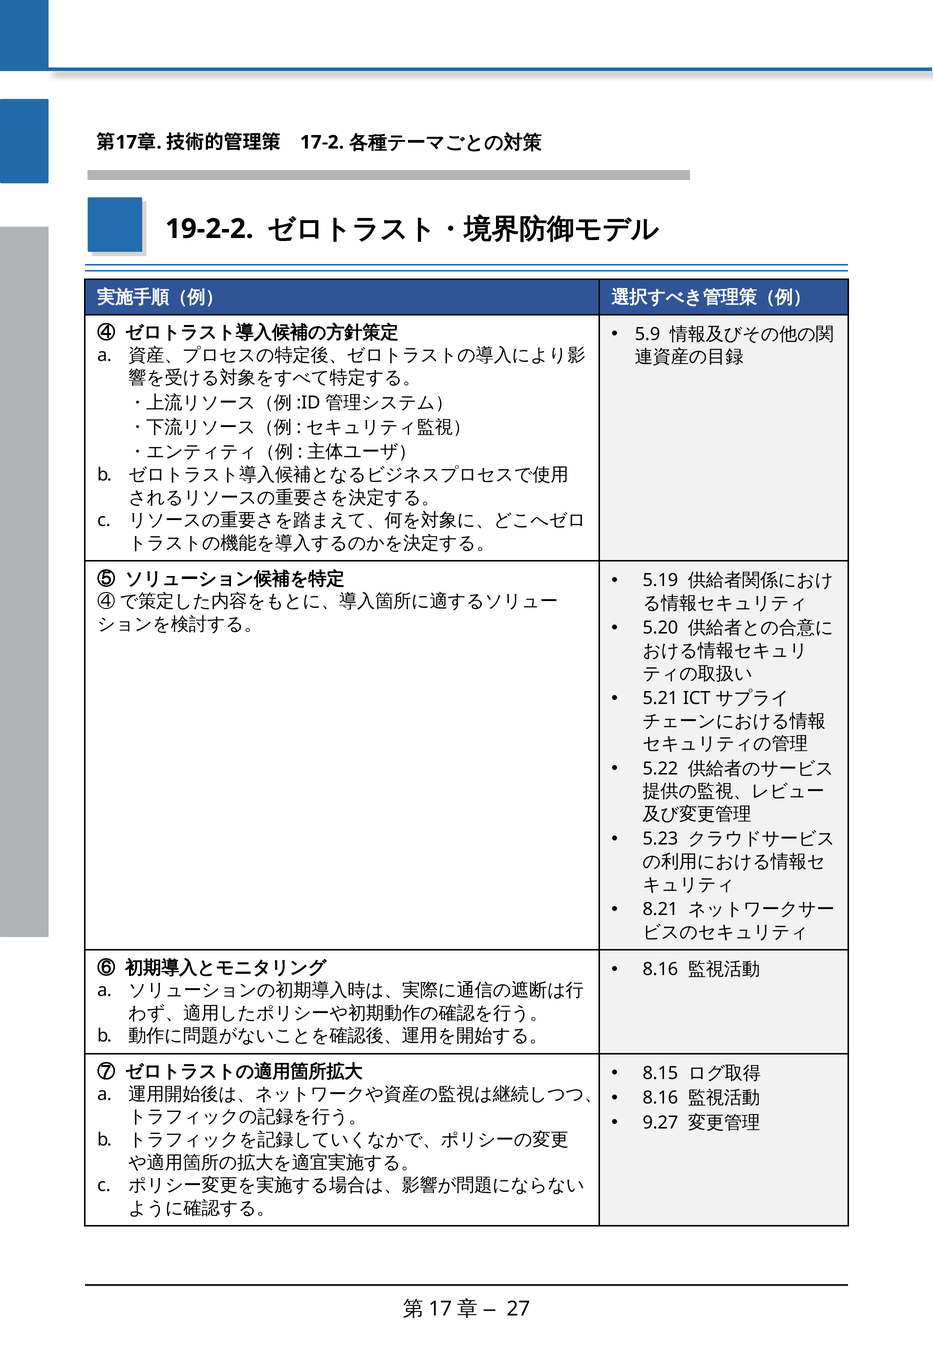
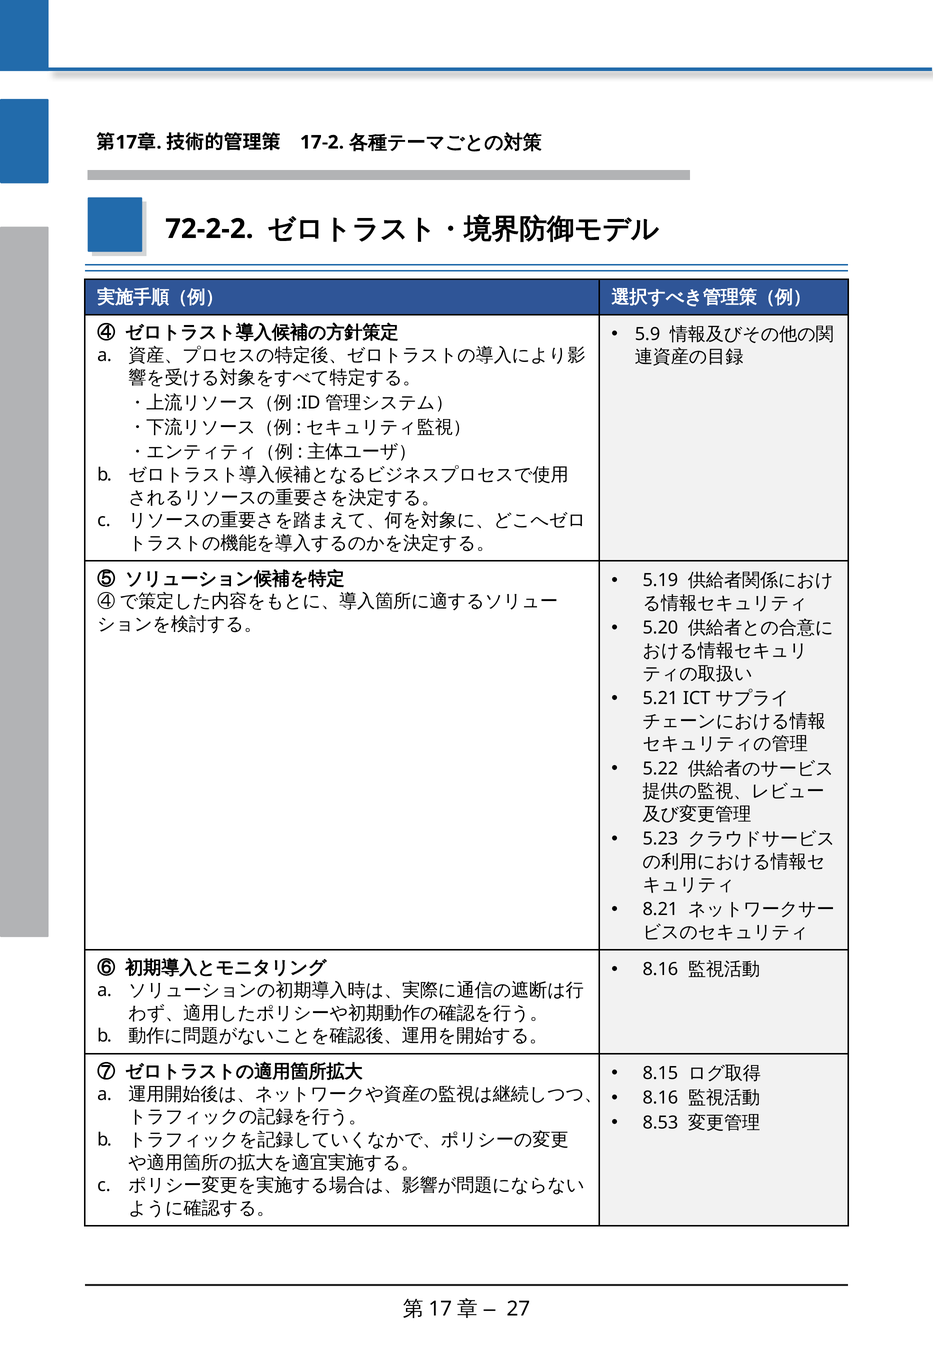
19-2-2: 19-2-2 -> 72-2-2 (209, 229)
9.27: 9.27 -> 8.53 (660, 1122)
